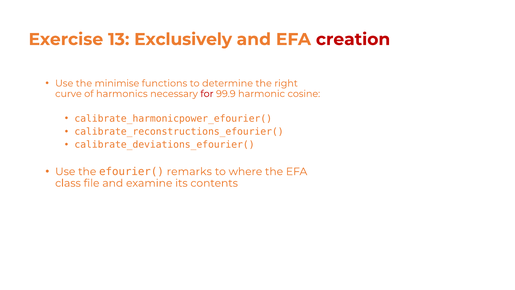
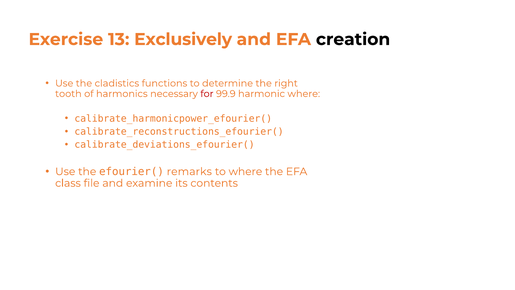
creation colour: red -> black (353, 39)
minimise: minimise -> cladistics (117, 83)
curve: curve -> tooth (68, 94)
harmonic cosine: cosine -> where (304, 94)
